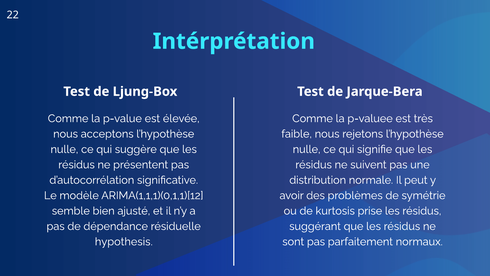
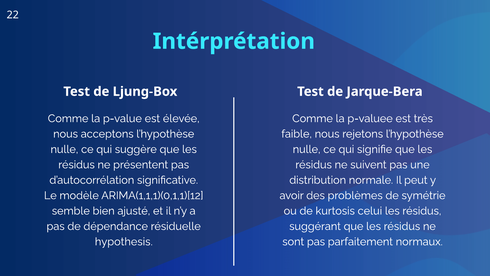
prise: prise -> celui (370, 211)
